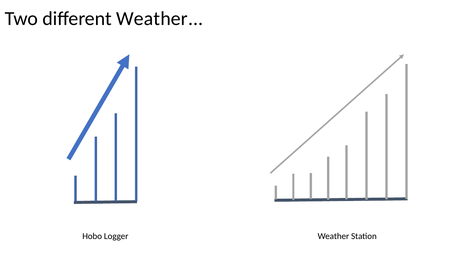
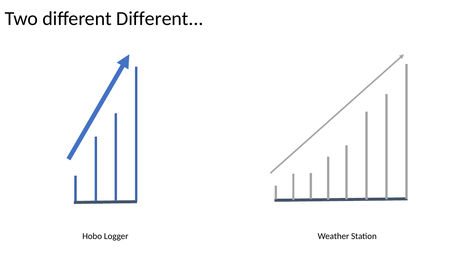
different Weather: Weather -> Different (160, 19)
